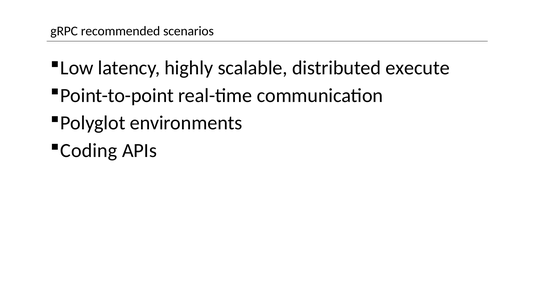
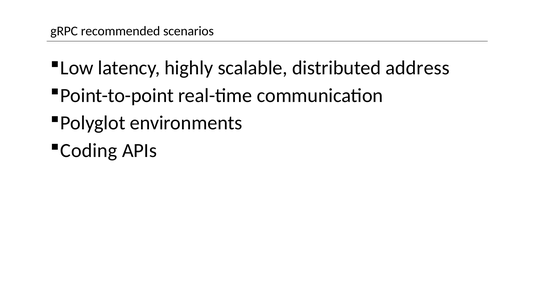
execute: execute -> address (418, 68)
